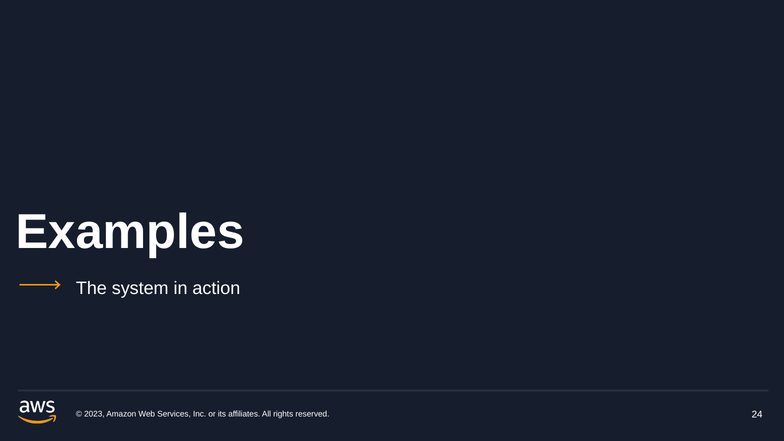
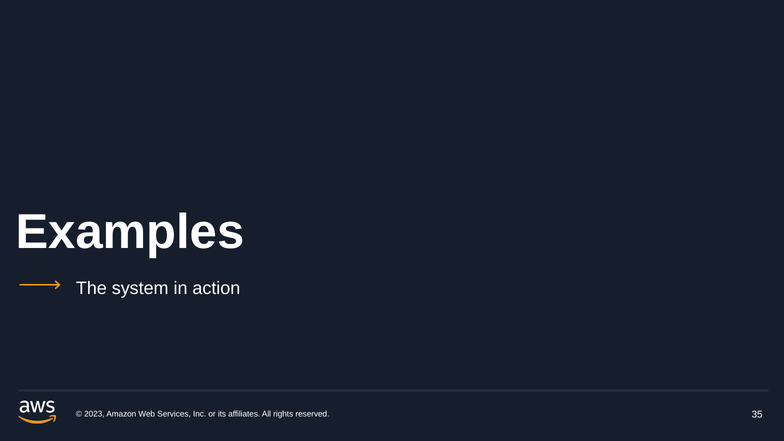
24: 24 -> 35 (757, 414)
